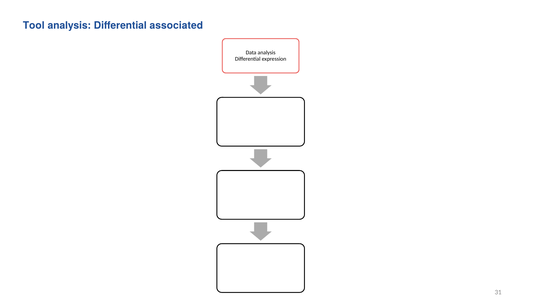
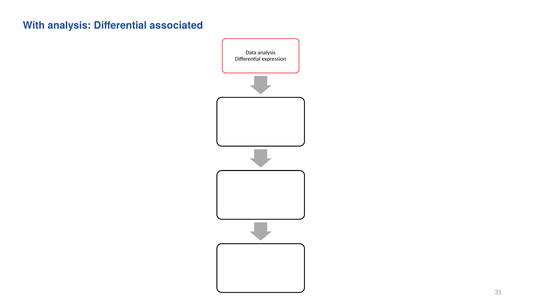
Tool: Tool -> With (34, 25)
